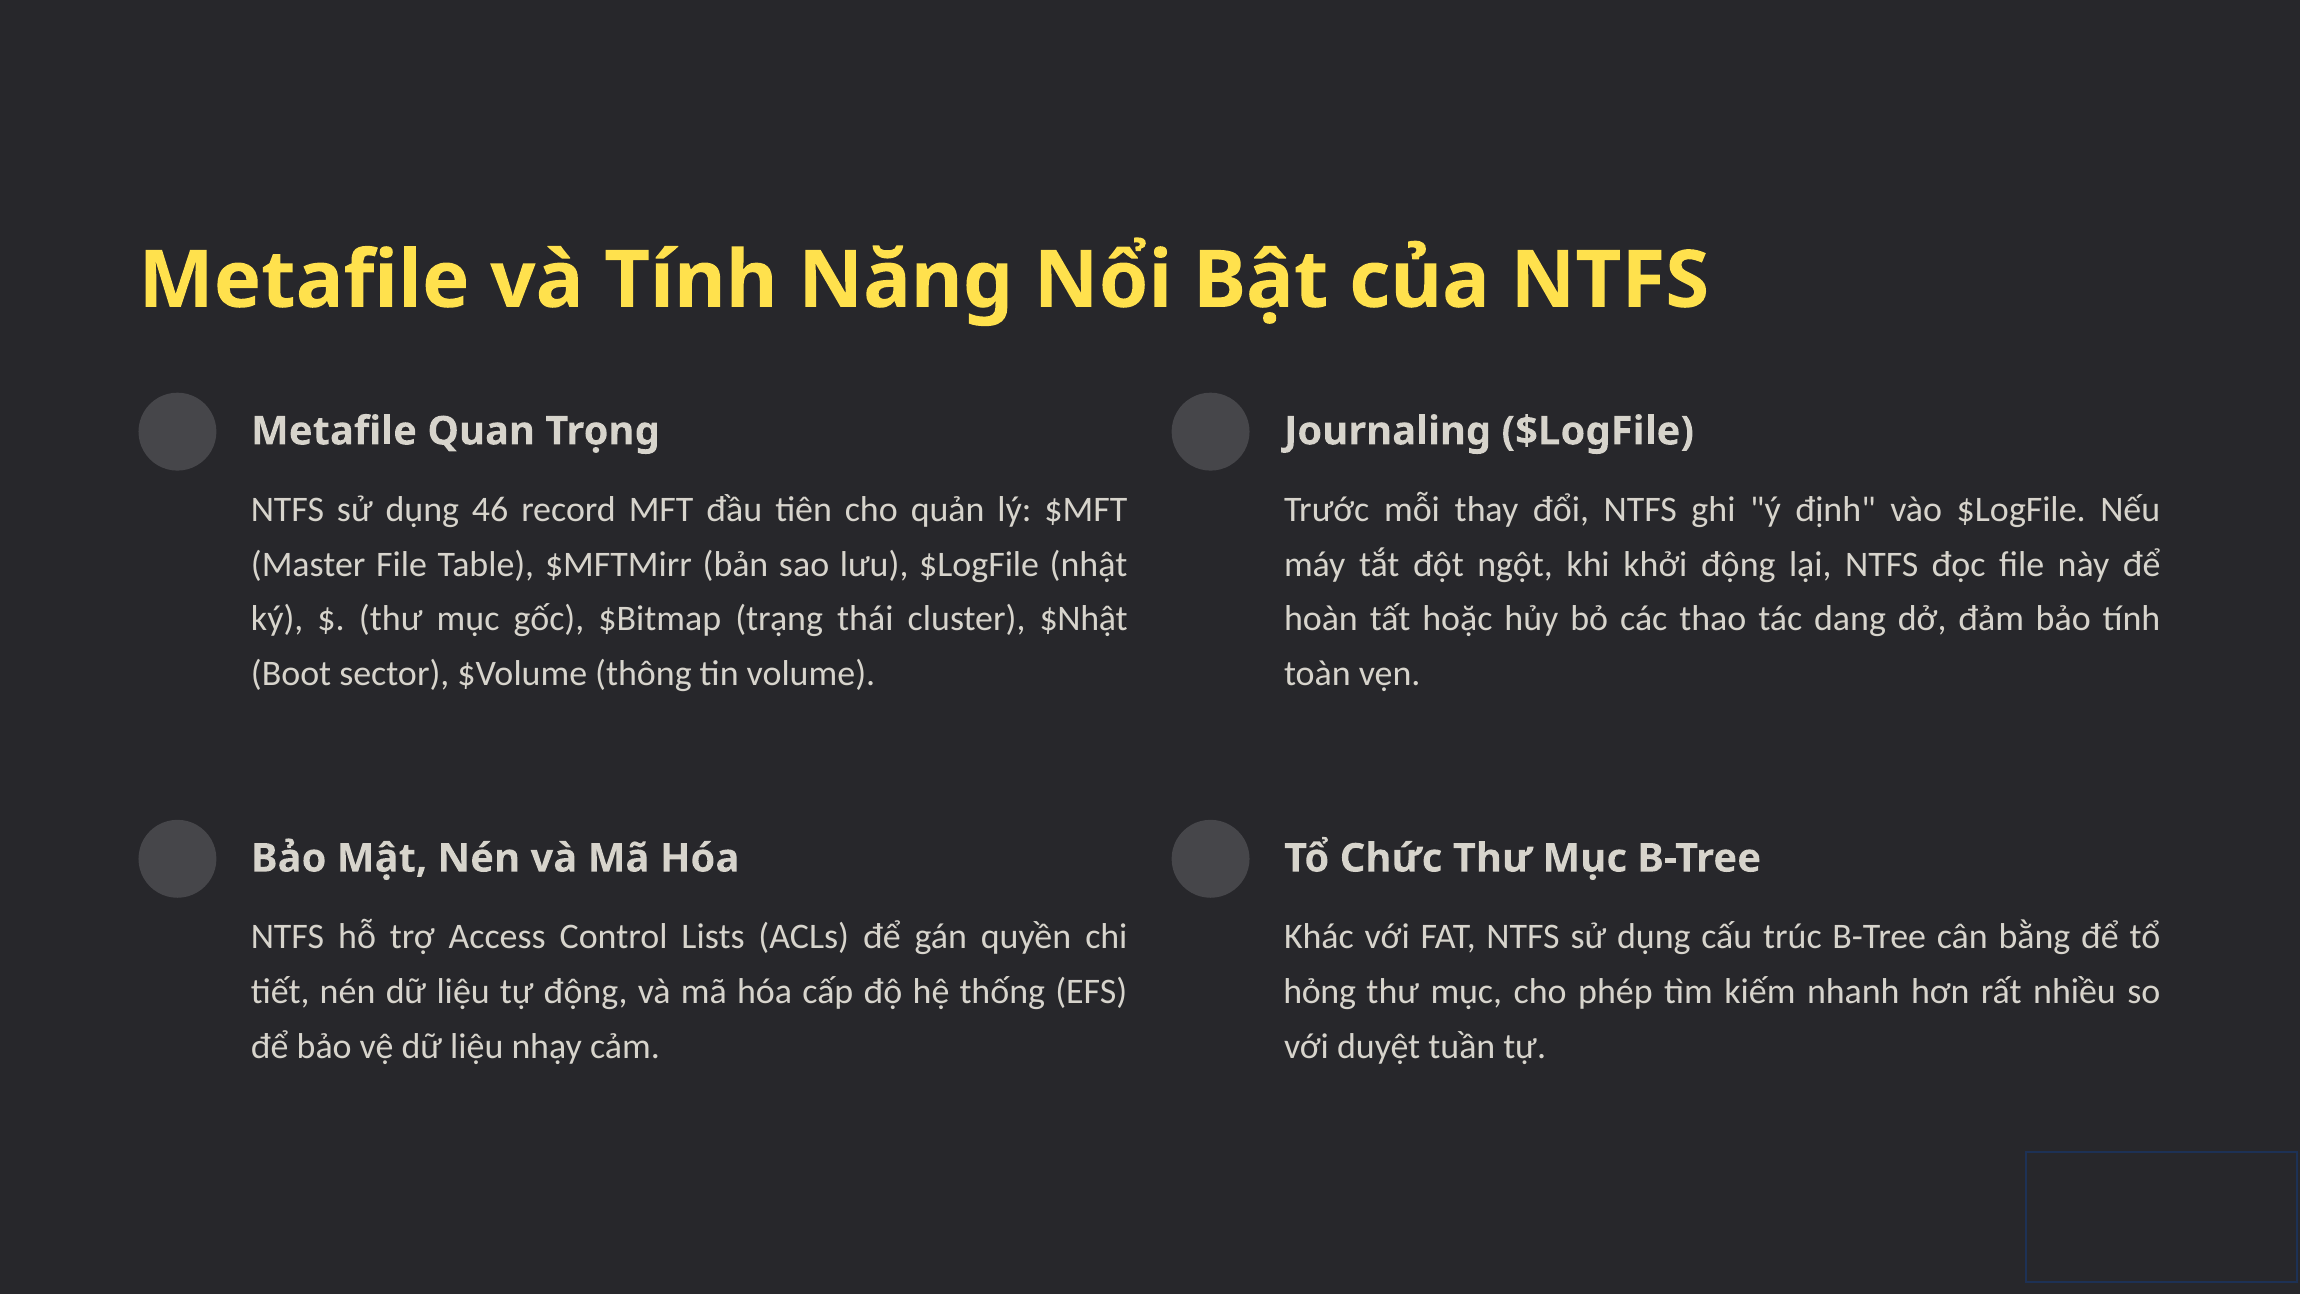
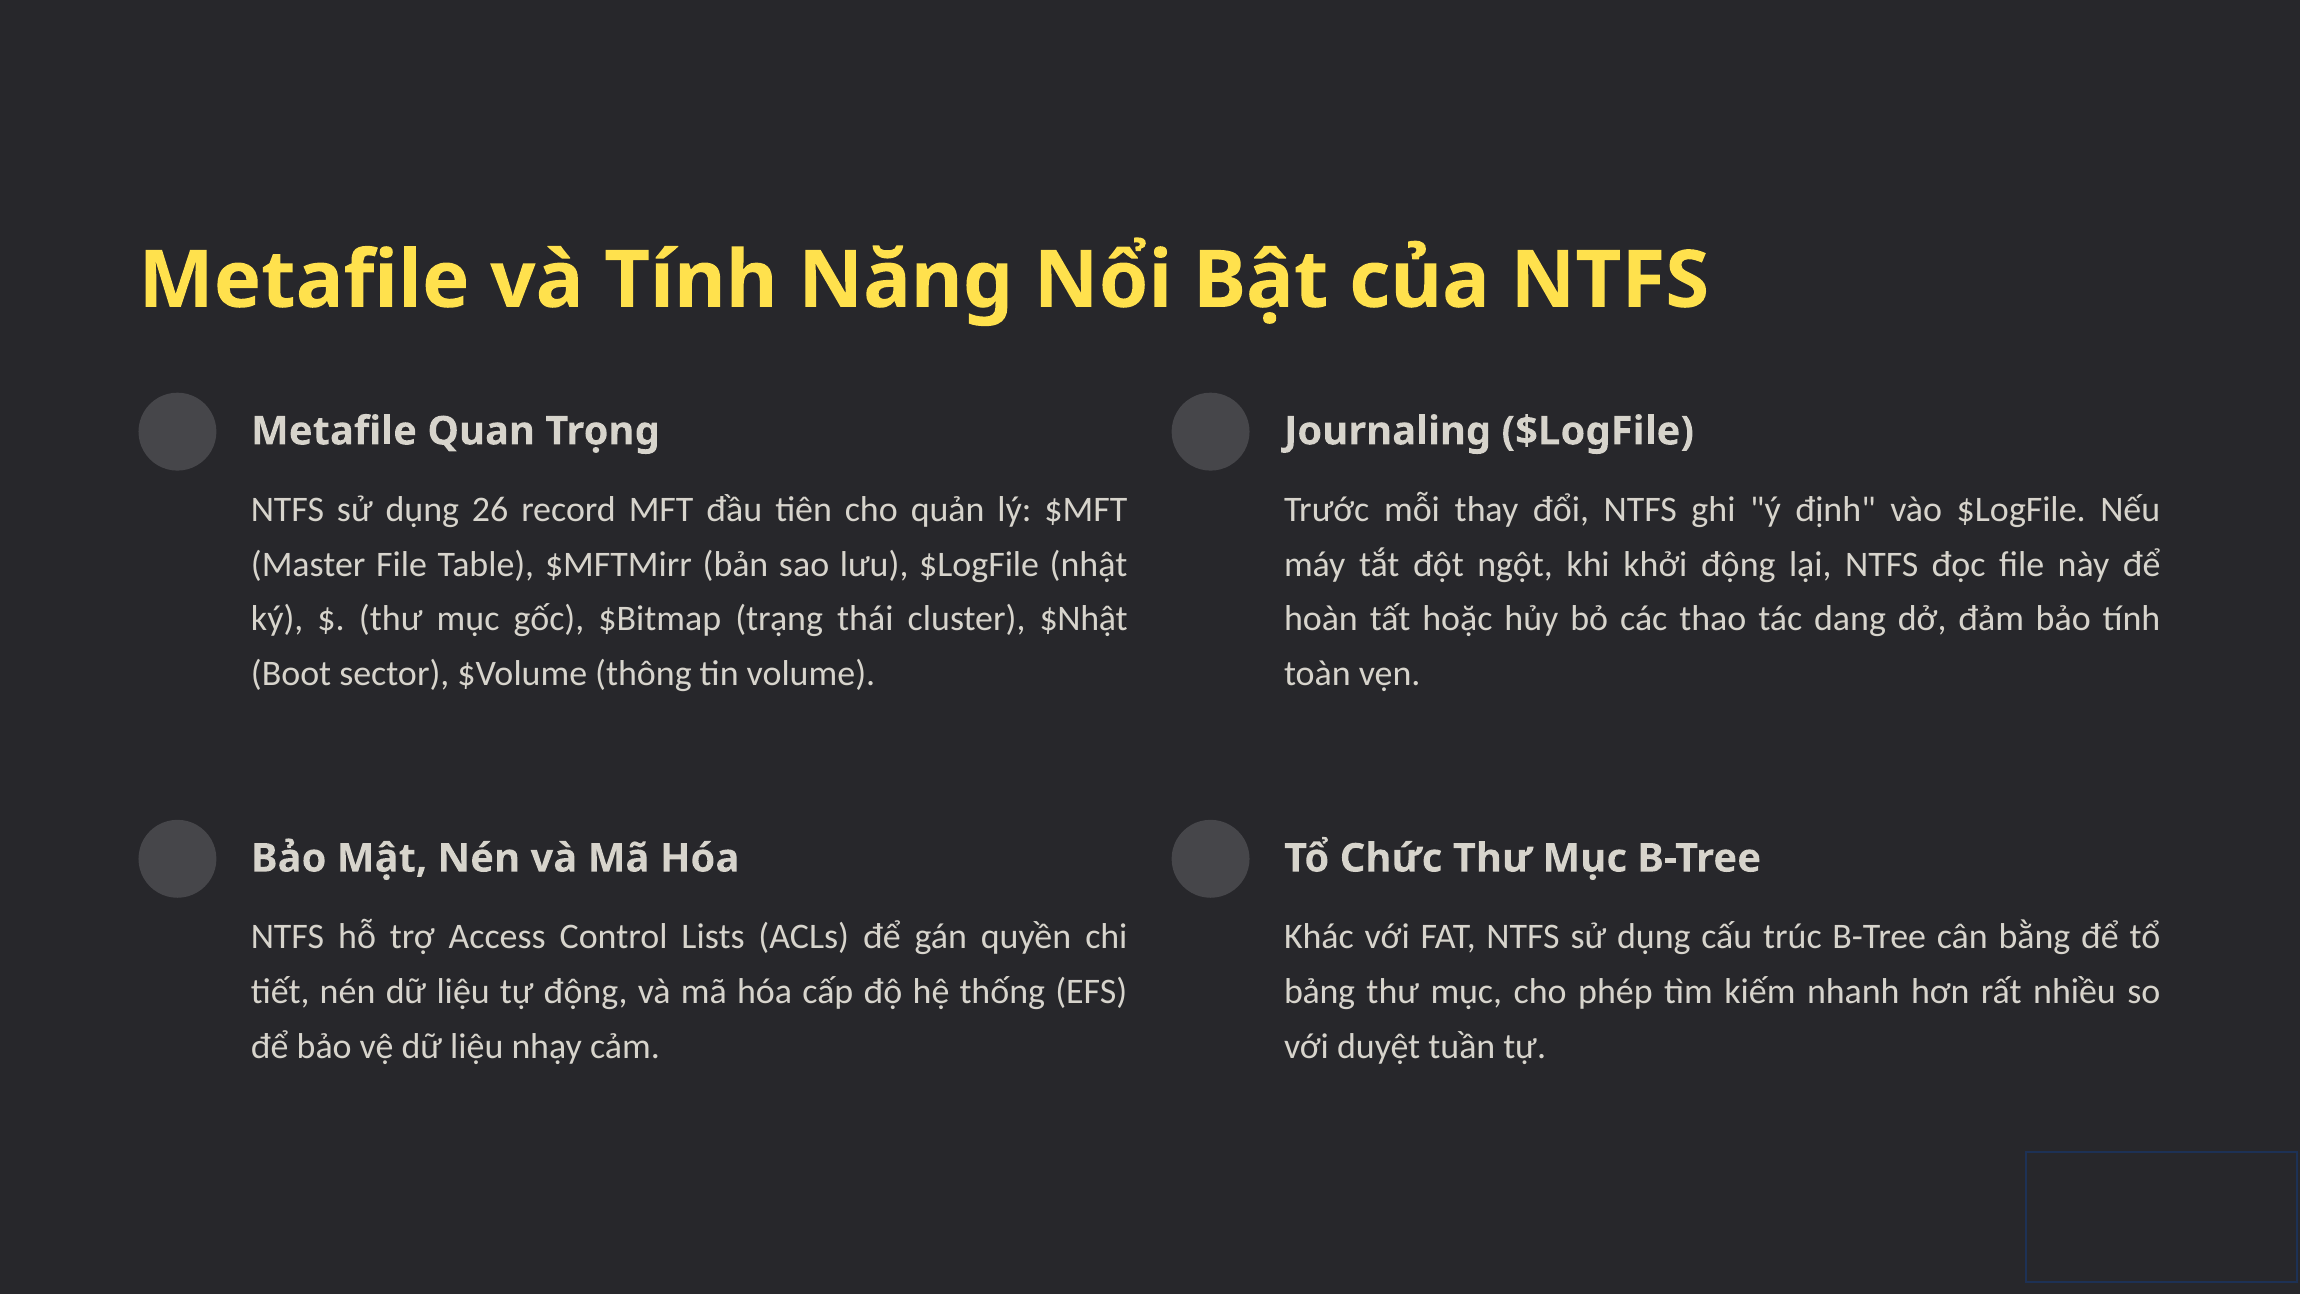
46: 46 -> 26 (490, 509)
hỏng: hỏng -> bảng (1320, 991)
